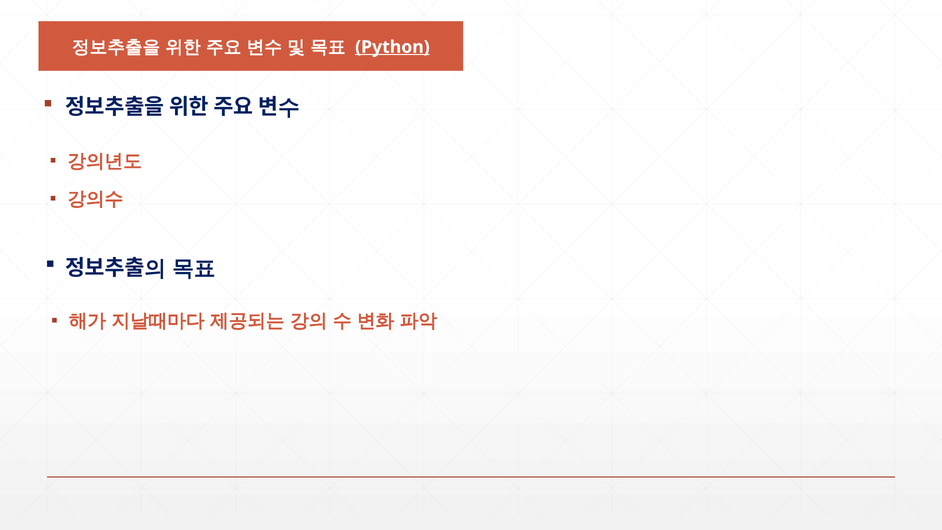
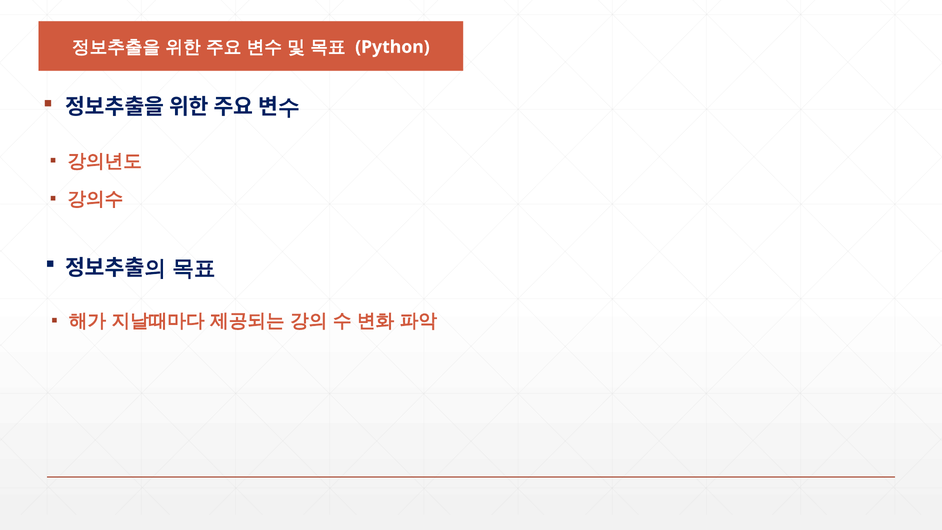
Python underline: present -> none (392, 47)
